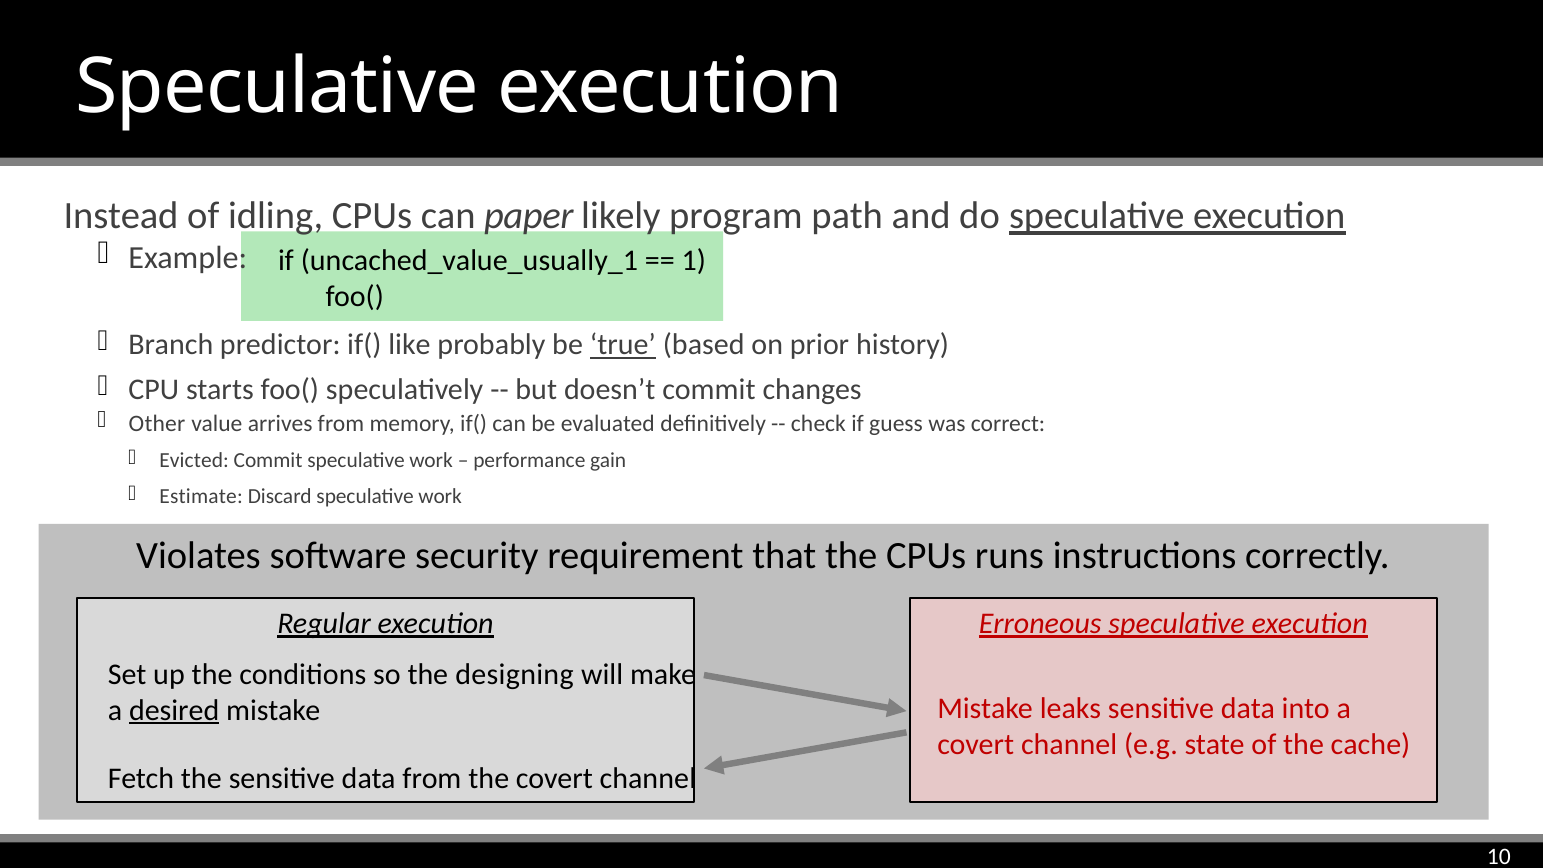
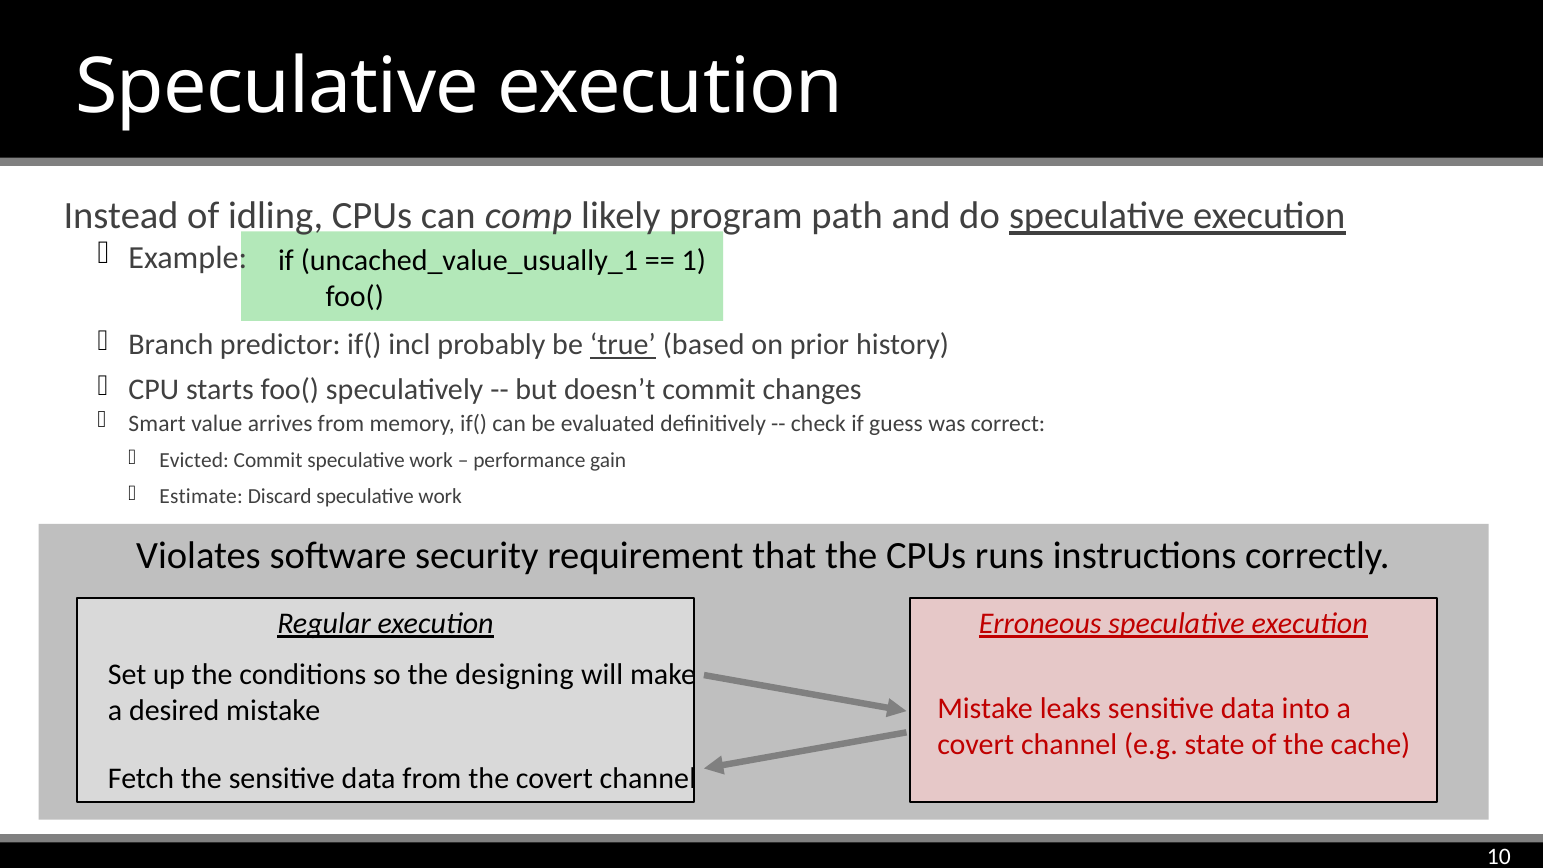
paper: paper -> comp (528, 216)
like: like -> incl (409, 345)
Other: Other -> Smart (157, 424)
desired underline: present -> none (174, 710)
